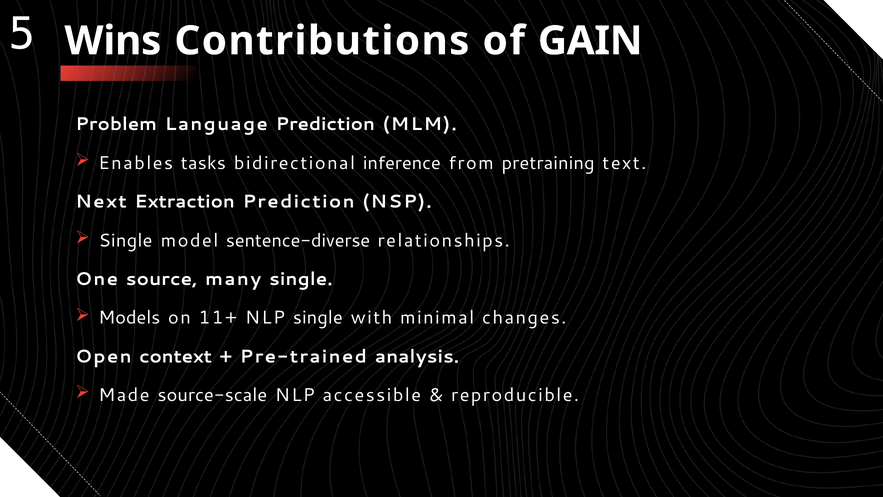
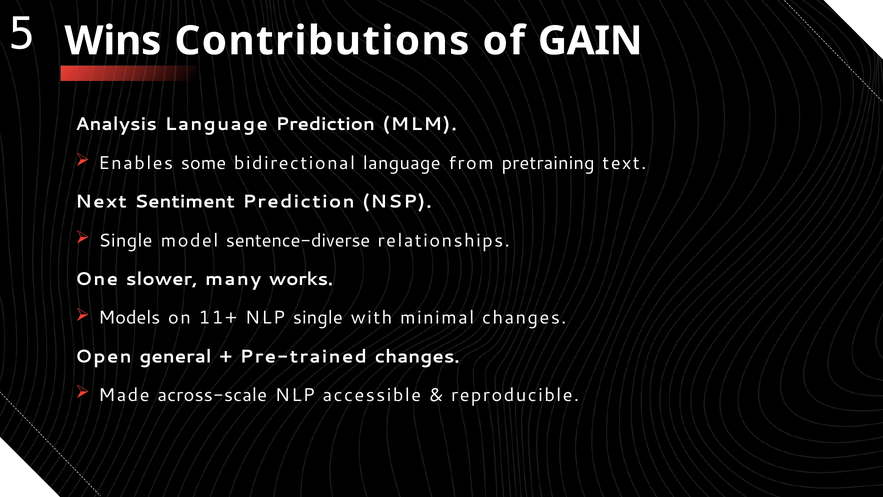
Problem: Problem -> Analysis (116, 124)
tasks: tasks -> some (204, 163)
bidirectional inference: inference -> language (402, 163)
Extraction: Extraction -> Sentiment (185, 202)
source: source -> slower (162, 279)
many single: single -> works (301, 279)
context: context -> general (176, 356)
Pre-trained analysis: analysis -> changes (417, 356)
source-scale: source-scale -> across-scale (212, 395)
